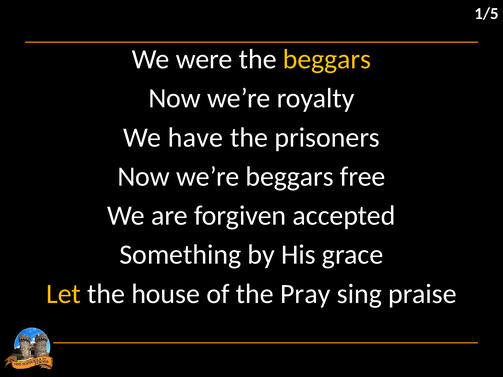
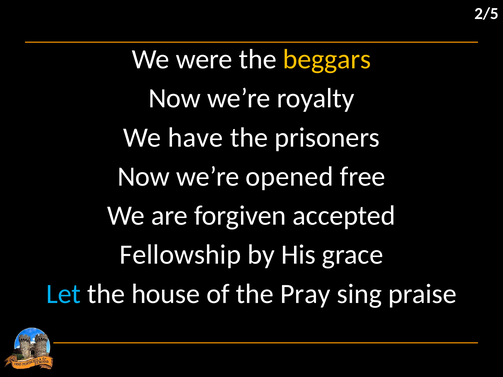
1/5: 1/5 -> 2/5 (486, 14)
we’re beggars: beggars -> opened (290, 177)
Something: Something -> Fellowship (180, 255)
Let colour: yellow -> light blue (63, 294)
